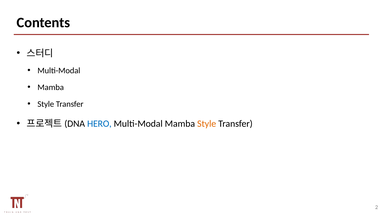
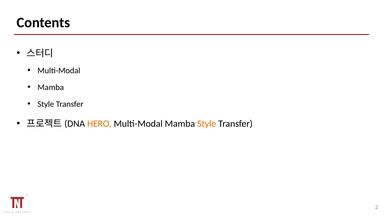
HERO colour: blue -> orange (99, 124)
